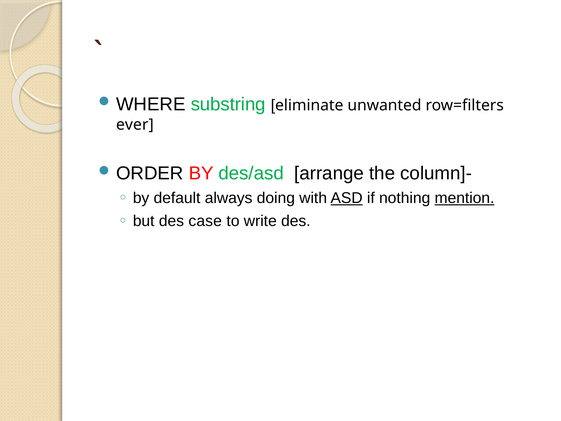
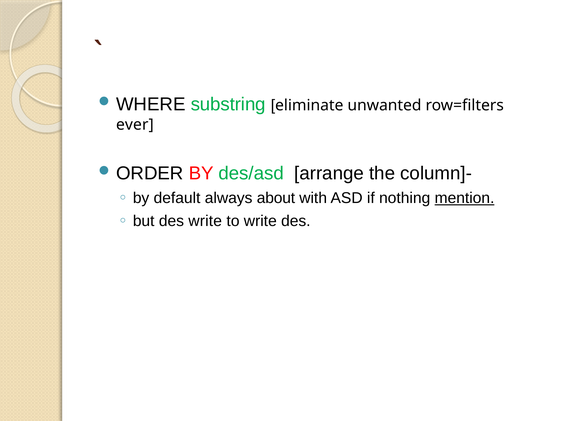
doing: doing -> about (276, 198)
ASD underline: present -> none (347, 198)
des case: case -> write (205, 221)
